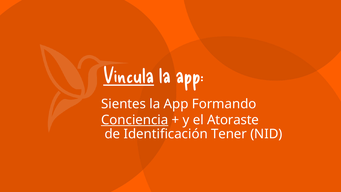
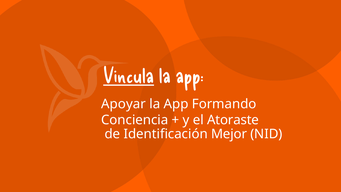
Sientes: Sientes -> Apoyar (124, 104)
Conciencia underline: present -> none (135, 120)
Tener: Tener -> Mejor (229, 134)
